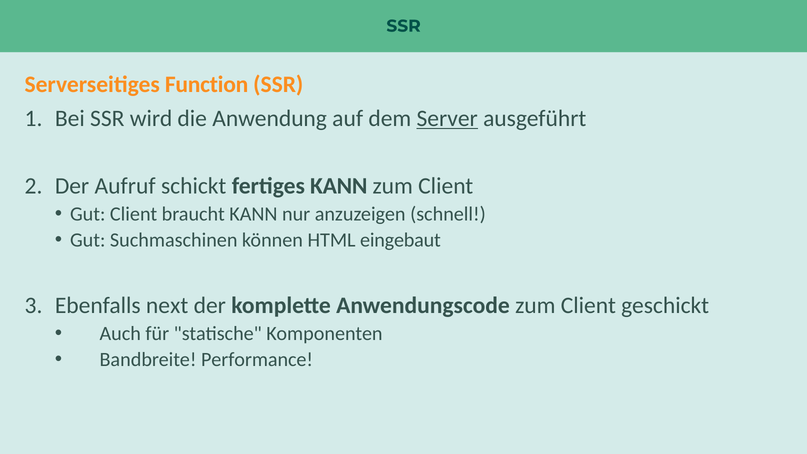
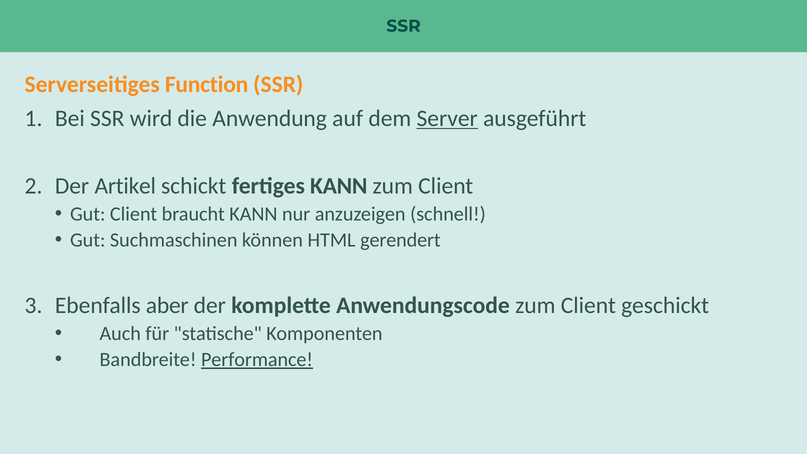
Aufruf: Aufruf -> Artikel (125, 186)
eingebaut: eingebaut -> gerendert (400, 240)
next: next -> aber (167, 306)
Performance underline: none -> present (257, 360)
